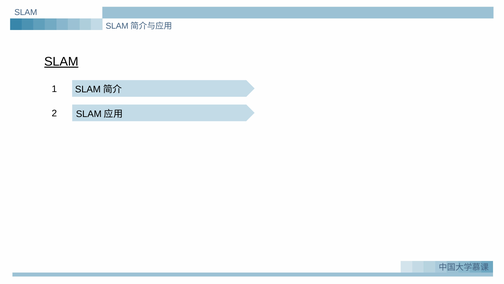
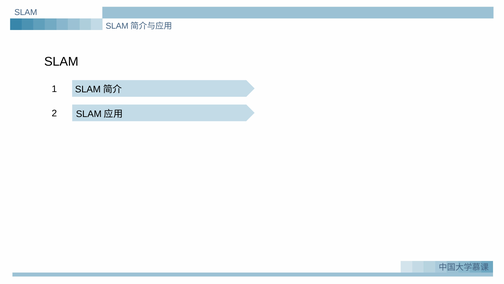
SLAM underline: present -> none (61, 62)
